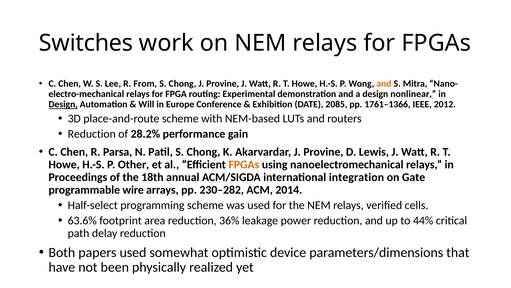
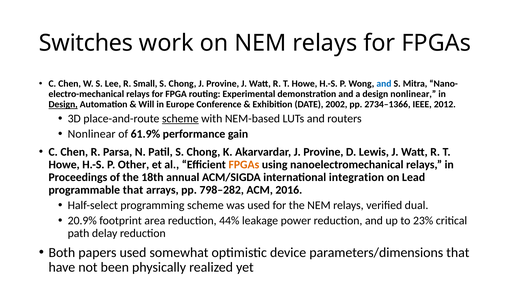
From: From -> Small (145, 84)
and colour: orange -> blue (384, 84)
2085: 2085 -> 2002 (336, 104)
1761–1366: 1761–1366 -> 2734–1366 (387, 104)
scheme underline: none -> present (180, 118)
Reduction: Reduction -> Nonlinear (92, 134)
28.2%: 28.2% -> 61.9% (145, 134)
Gate: Gate -> Lead (414, 177)
programmable wire: wire -> that (133, 190)
230–282: 230–282 -> 798–282 (222, 190)
2014: 2014 -> 2016 (289, 190)
cells: cells -> dual (417, 205)
63.6%: 63.6% -> 20.9% (82, 220)
36%: 36% -> 44% (229, 220)
44%: 44% -> 23% (423, 220)
